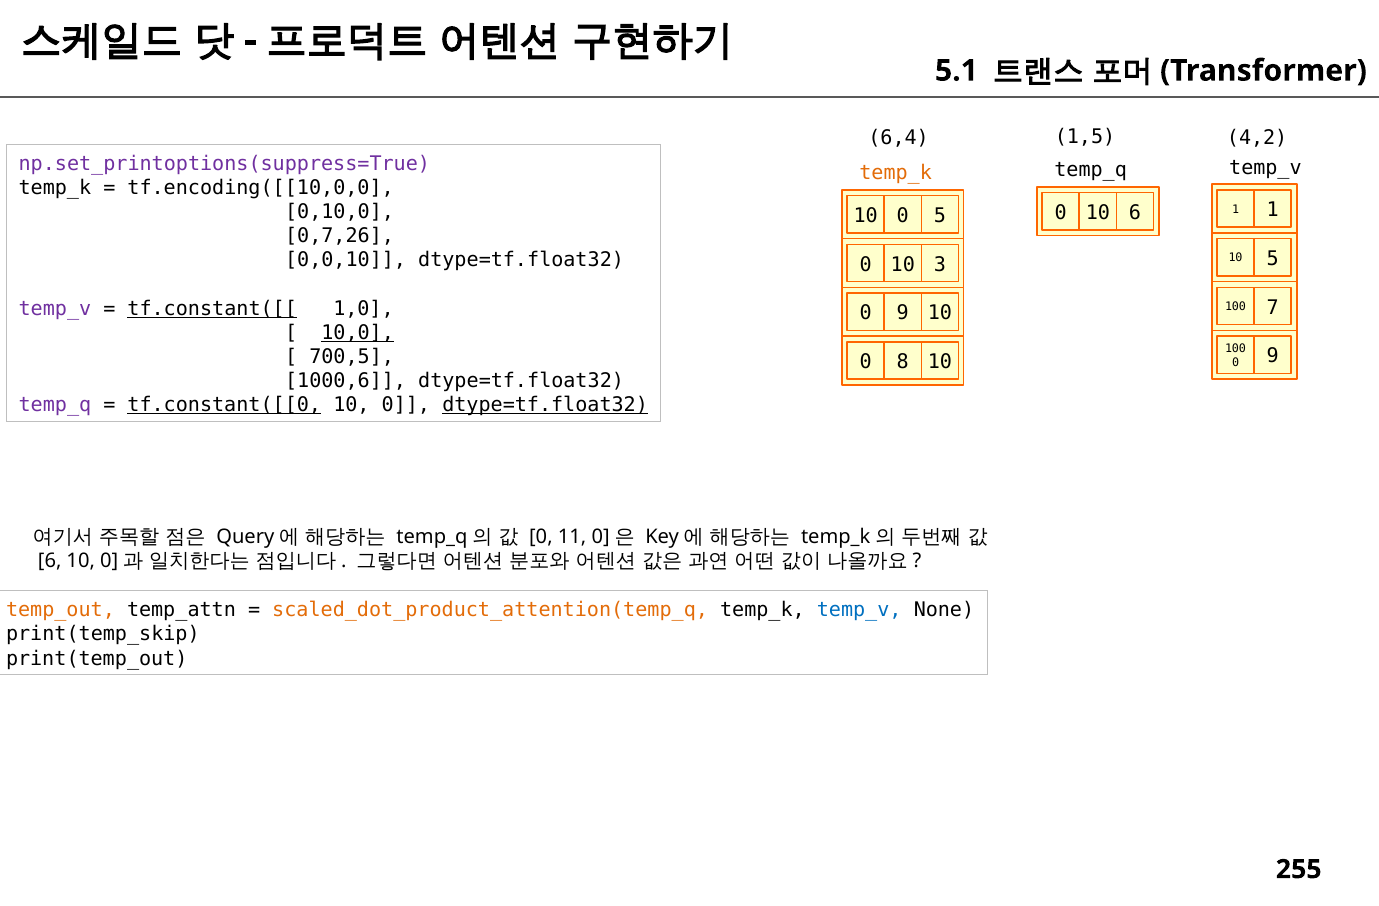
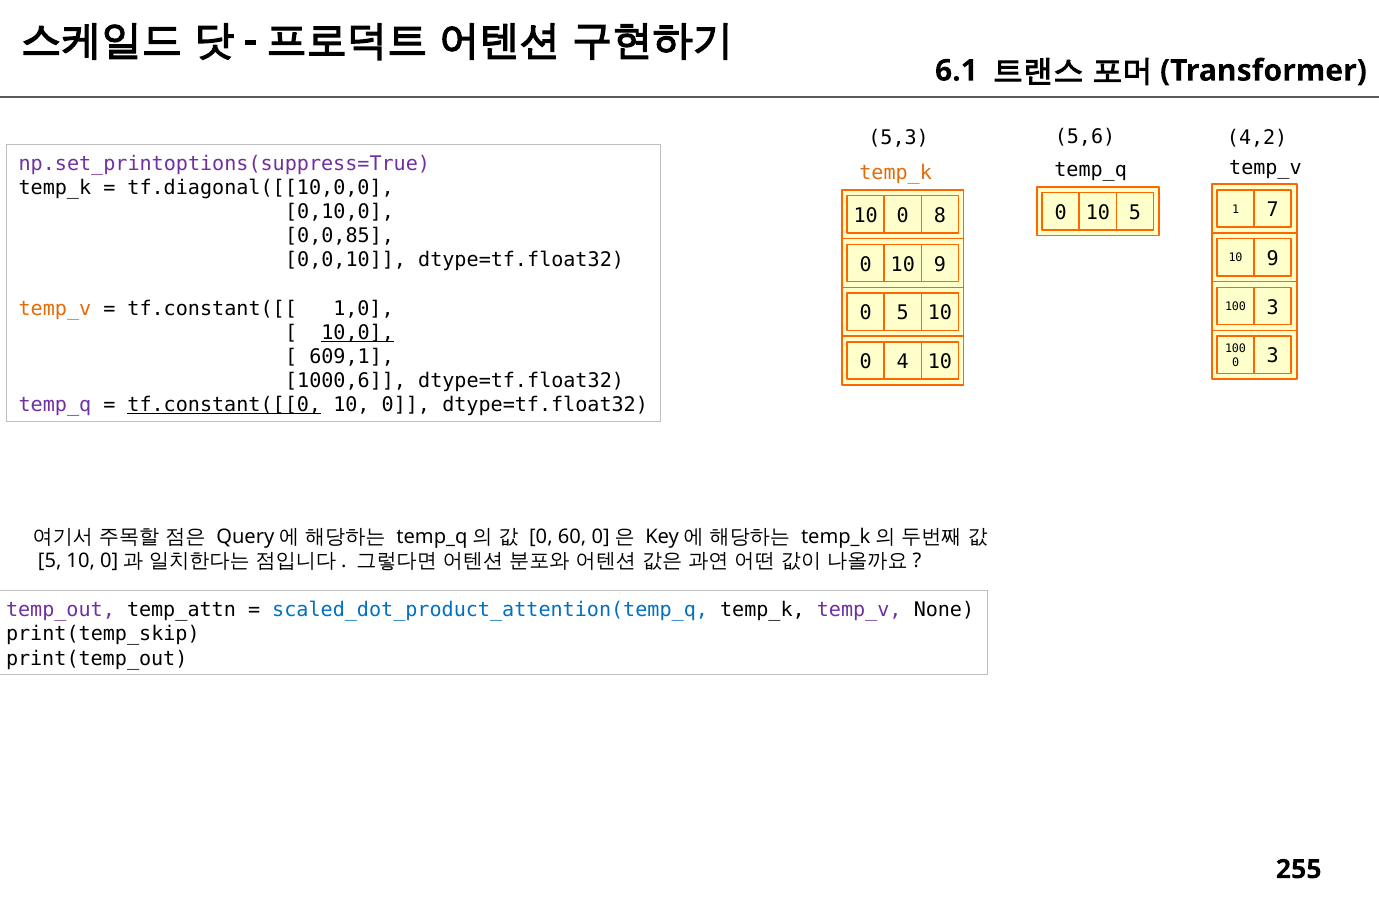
5.1: 5.1 -> 6.1 (956, 71)
1,5: 1,5 -> 5,6 (1085, 137)
6,4: 6,4 -> 5,3 (899, 138)
tf.encoding([[10,0,0: tf.encoding([[10,0,0 -> tf.diagonal([[10,0,0 (261, 188)
10 6: 6 -> 5 (1135, 213)
1 1: 1 -> 7 (1273, 210)
0 5: 5 -> 8 (940, 216)
0,7,26: 0,7,26 -> 0,0,85 (340, 236)
5: 5 -> 9 (1273, 259)
0 10 3: 3 -> 9 (940, 264)
temp_v colour: purple -> orange (55, 309)
tf.constant([[ underline: present -> none (212, 309)
100 7: 7 -> 3 (1273, 307)
9: 9 -> 5 (903, 313)
700,5: 700,5 -> 609,1 (352, 357)
8: 8 -> 4 (903, 362)
9: 9 -> 3 (1273, 356)
dtype=tf.float32 underline: present -> none (545, 405)
11: 11 -> 60 (572, 536)
6: 6 -> 5 (50, 561)
temp_out colour: orange -> purple (60, 610)
scaled_dot_product_attention(temp_q colour: orange -> blue (490, 610)
temp_v colour: blue -> purple (859, 610)
